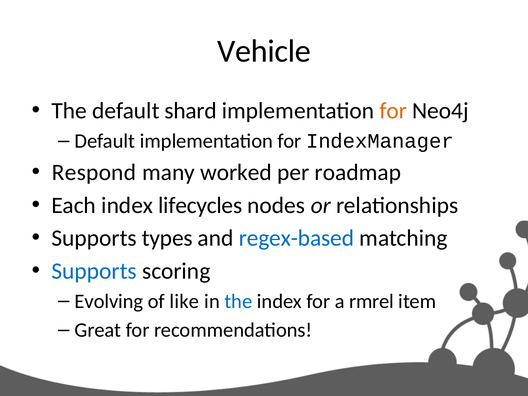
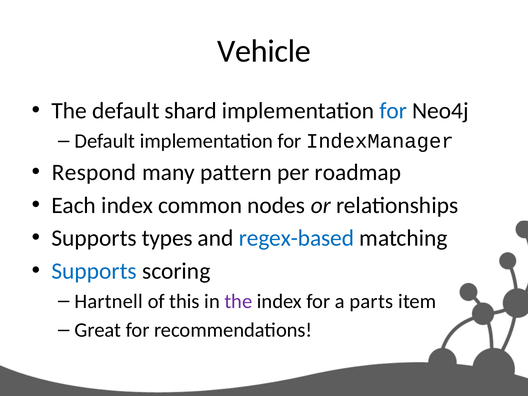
for colour: orange -> blue (393, 111)
worked: worked -> pattern (236, 172)
lifecycles: lifecycles -> common (200, 205)
Evolving: Evolving -> Hartnell (109, 301)
like: like -> this (185, 301)
the colour: blue -> purple (238, 301)
rmrel: rmrel -> parts (371, 301)
